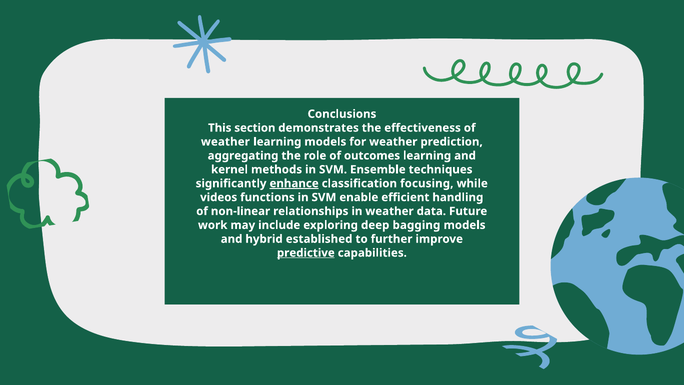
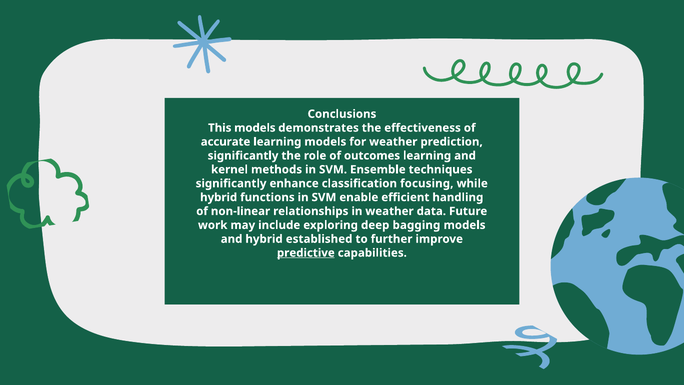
This section: section -> models (255, 128)
weather: weather -> accurate (226, 142)
aggregating: aggregating -> significantly (243, 156)
enhance underline: present -> none (294, 183)
videos: videos -> hybrid (219, 197)
